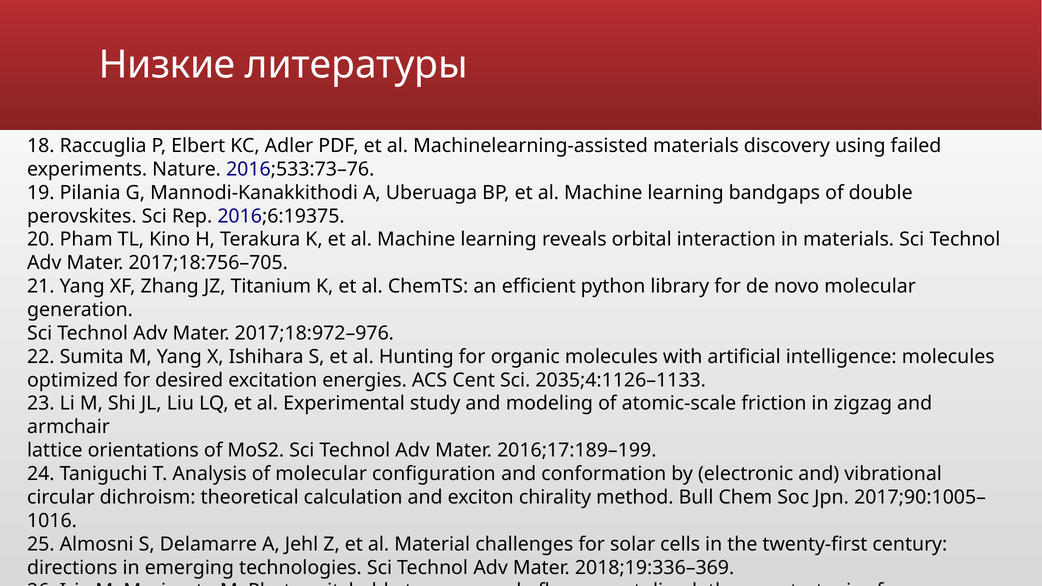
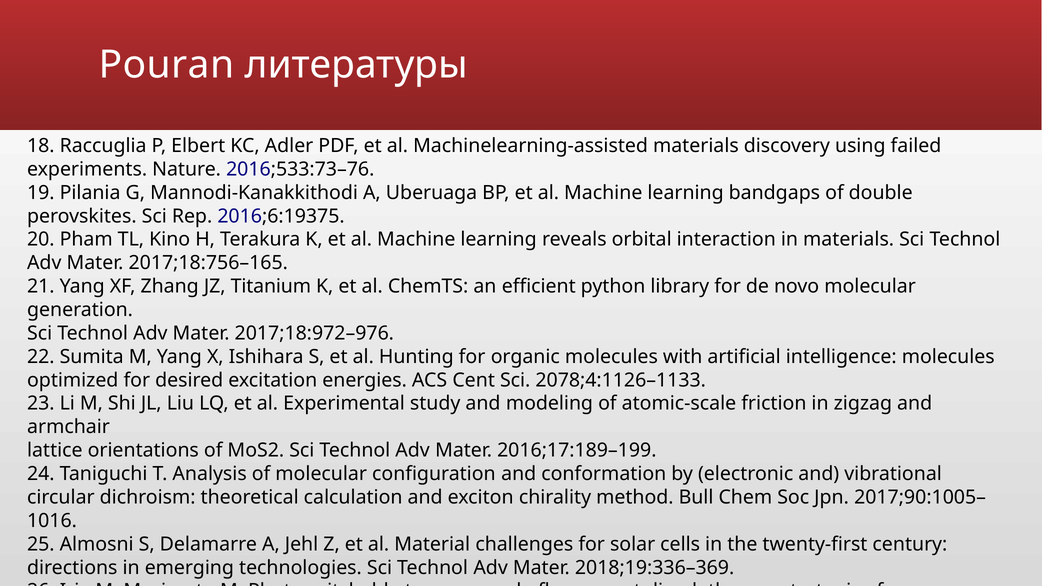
Низкие: Низкие -> Pouran (167, 65)
2017;18:756–705: 2017;18:756–705 -> 2017;18:756–165 (208, 263)
2035;4:1126–1133: 2035;4:1126–1133 -> 2078;4:1126–1133 (621, 380)
